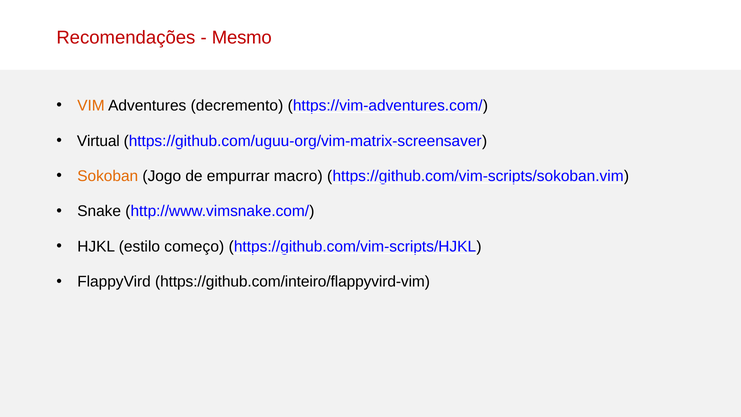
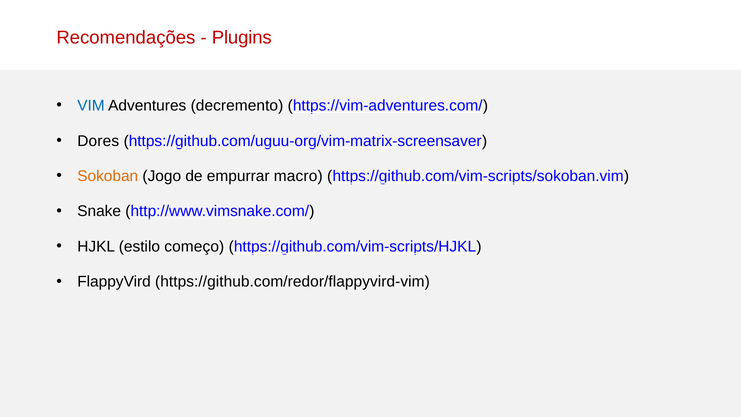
Mesmo: Mesmo -> Plugins (242, 38)
VIM colour: orange -> blue (91, 106)
Virtual: Virtual -> Dores (98, 141)
https://github.com/inteiro/flappyvird-vim: https://github.com/inteiro/flappyvird-vim -> https://github.com/redor/flappyvird-vim (292, 282)
